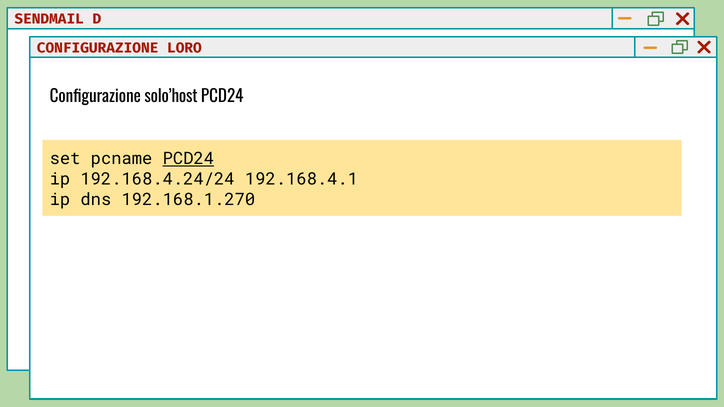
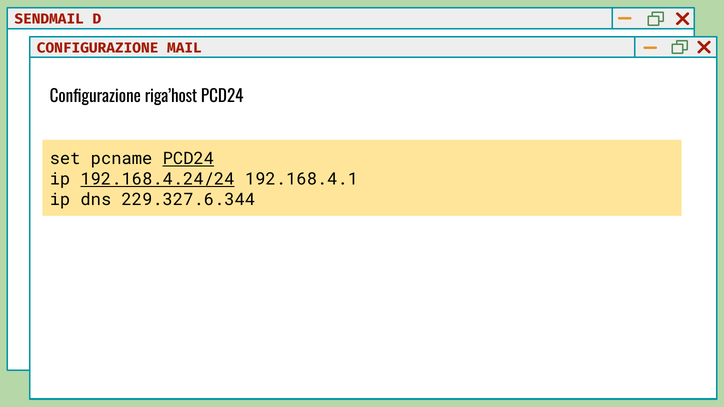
LORO: LORO -> MAIL (184, 48)
solo’host: solo’host -> riga’host (171, 97)
192.168.4.24/24 underline: none -> present (158, 179)
192.168.1.270: 192.168.1.270 -> 229.327.6.344 (188, 200)
